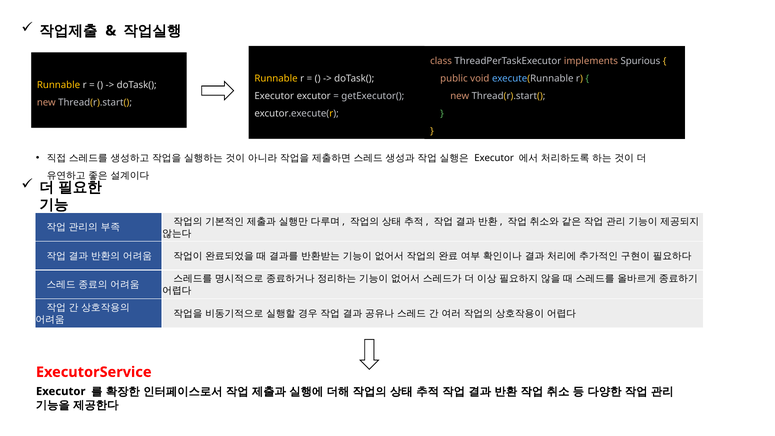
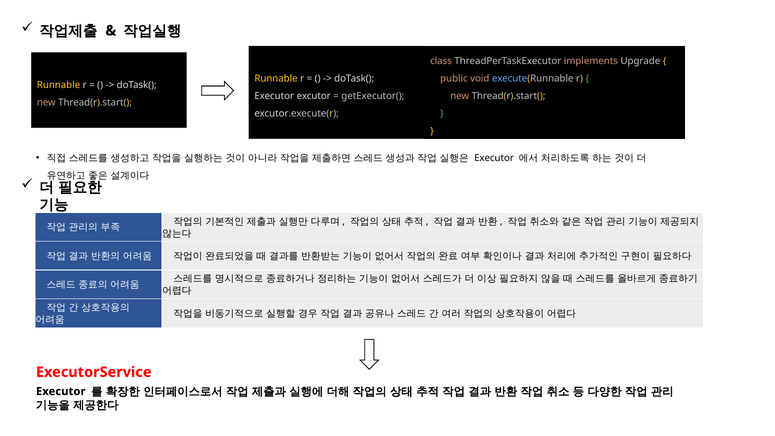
Spurious: Spurious -> Upgrade (640, 61)
